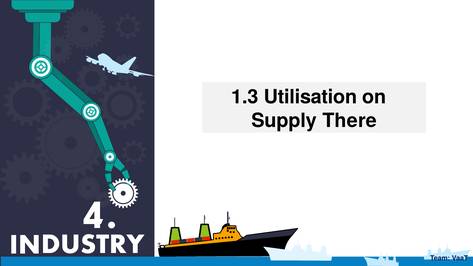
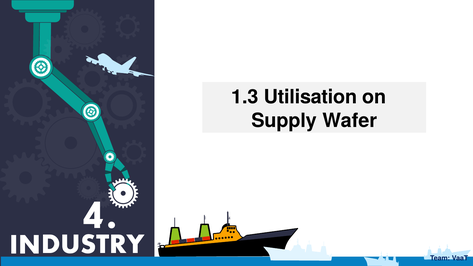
There: There -> Wafer (350, 121)
